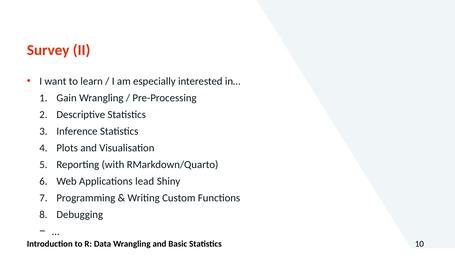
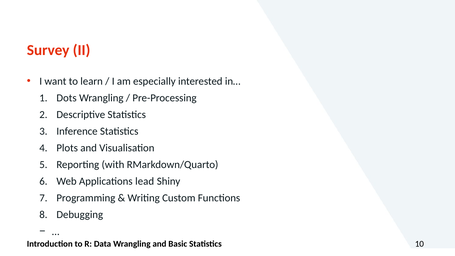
Gain: Gain -> Dots (67, 98)
